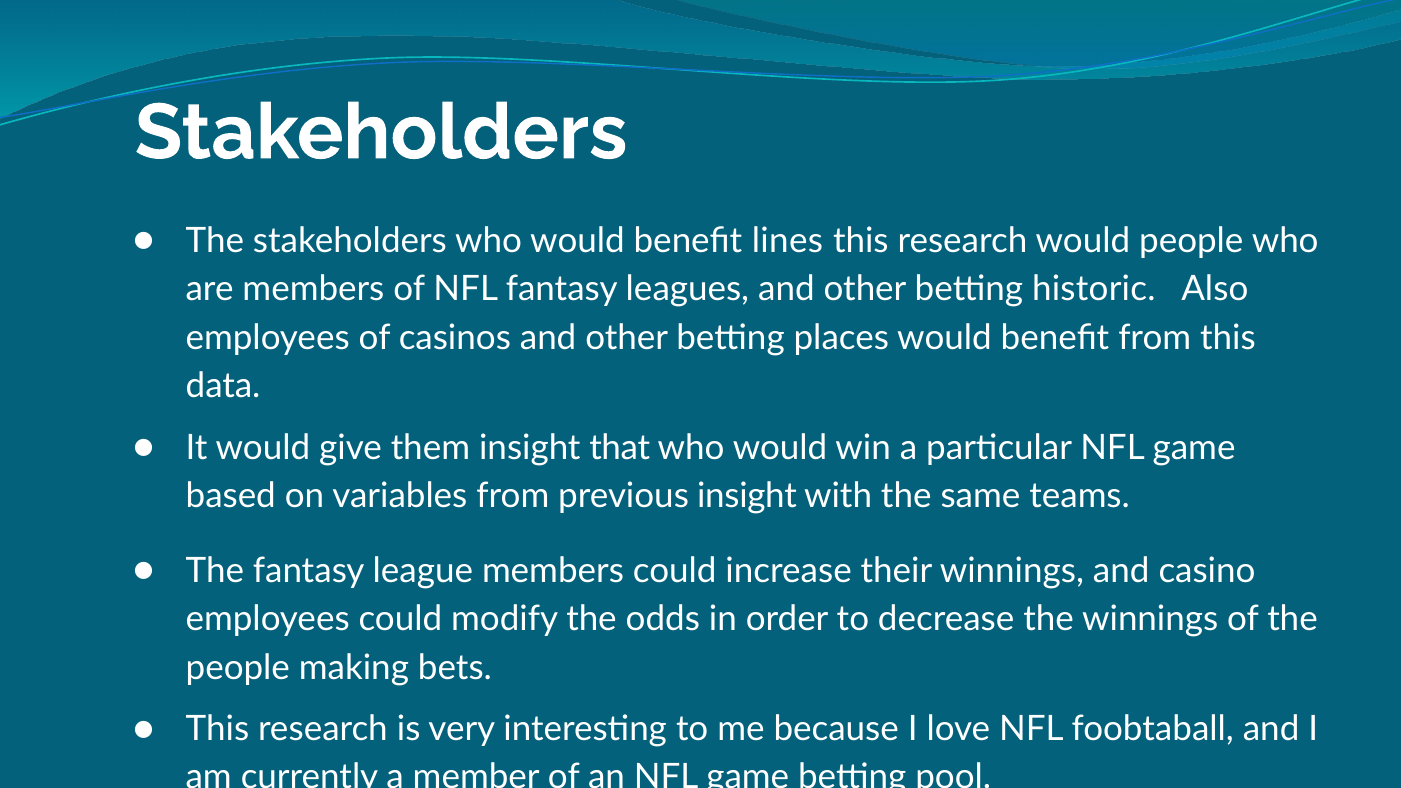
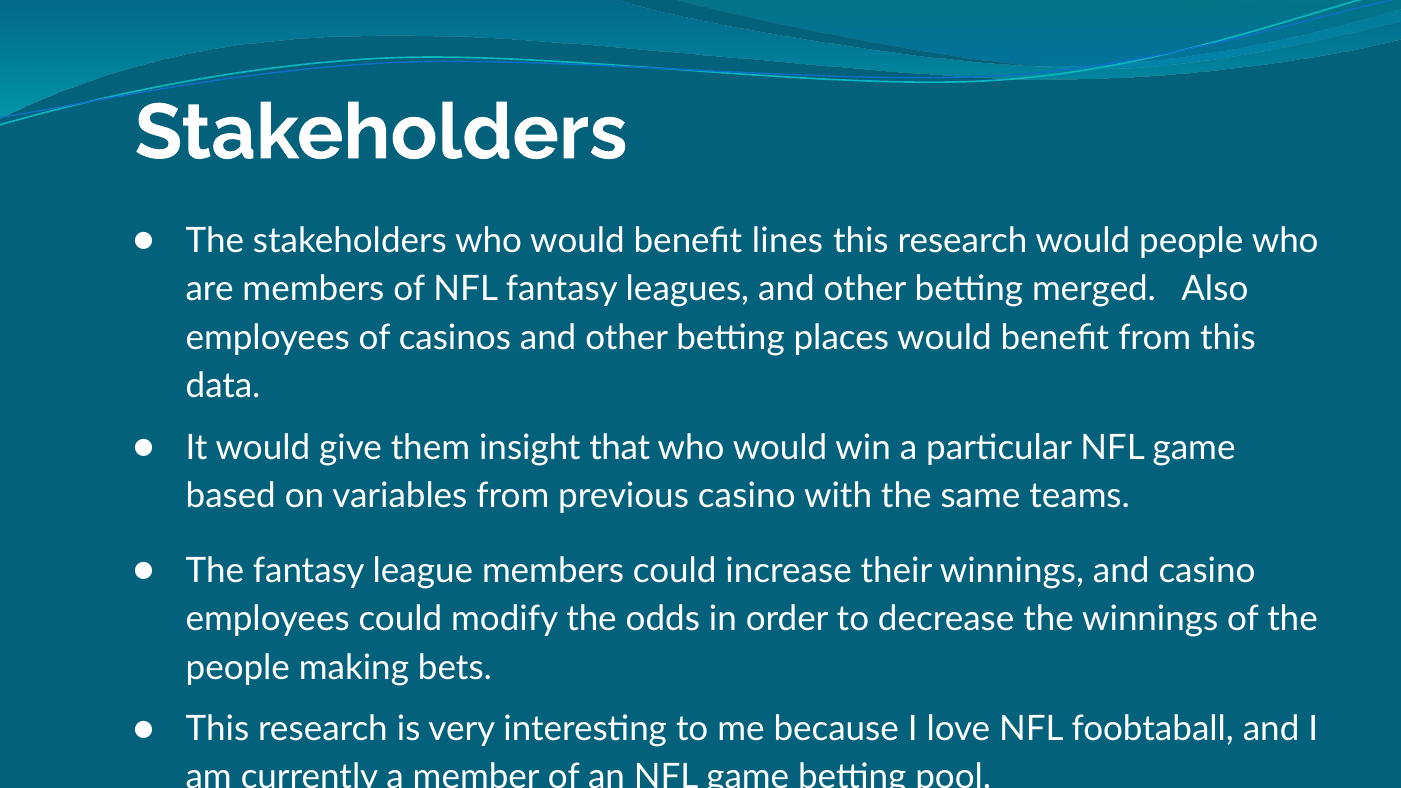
historic: historic -> merged (1094, 289)
previous insight: insight -> casino (747, 496)
